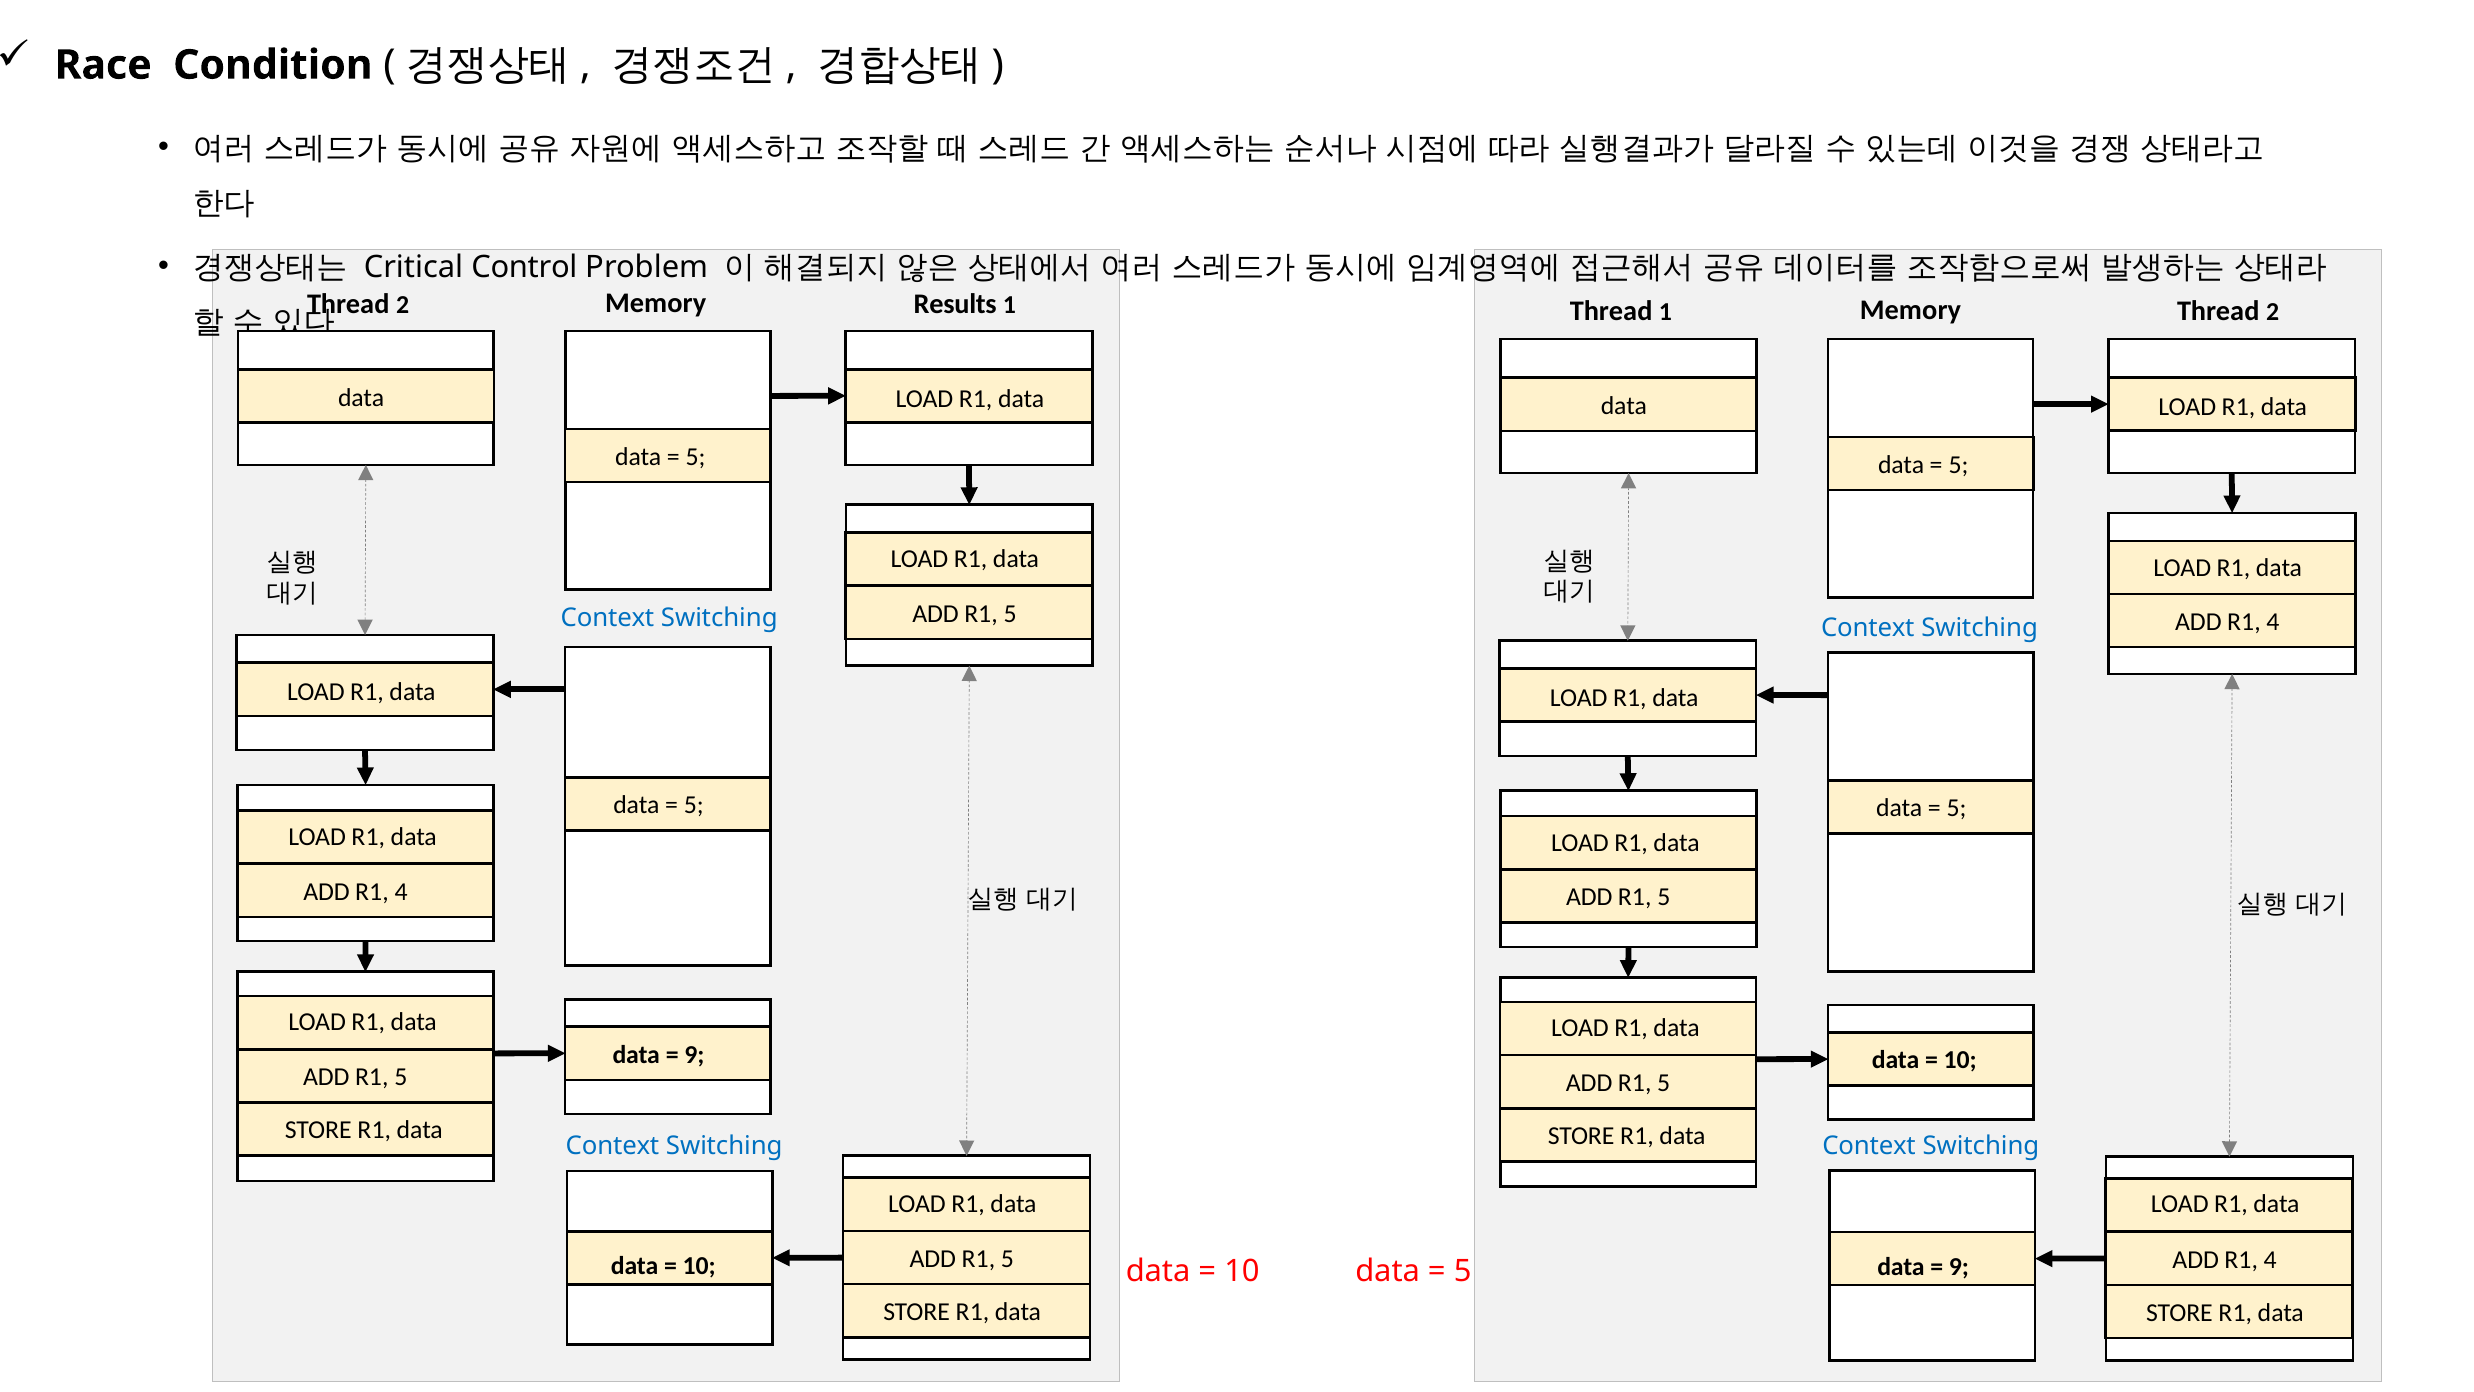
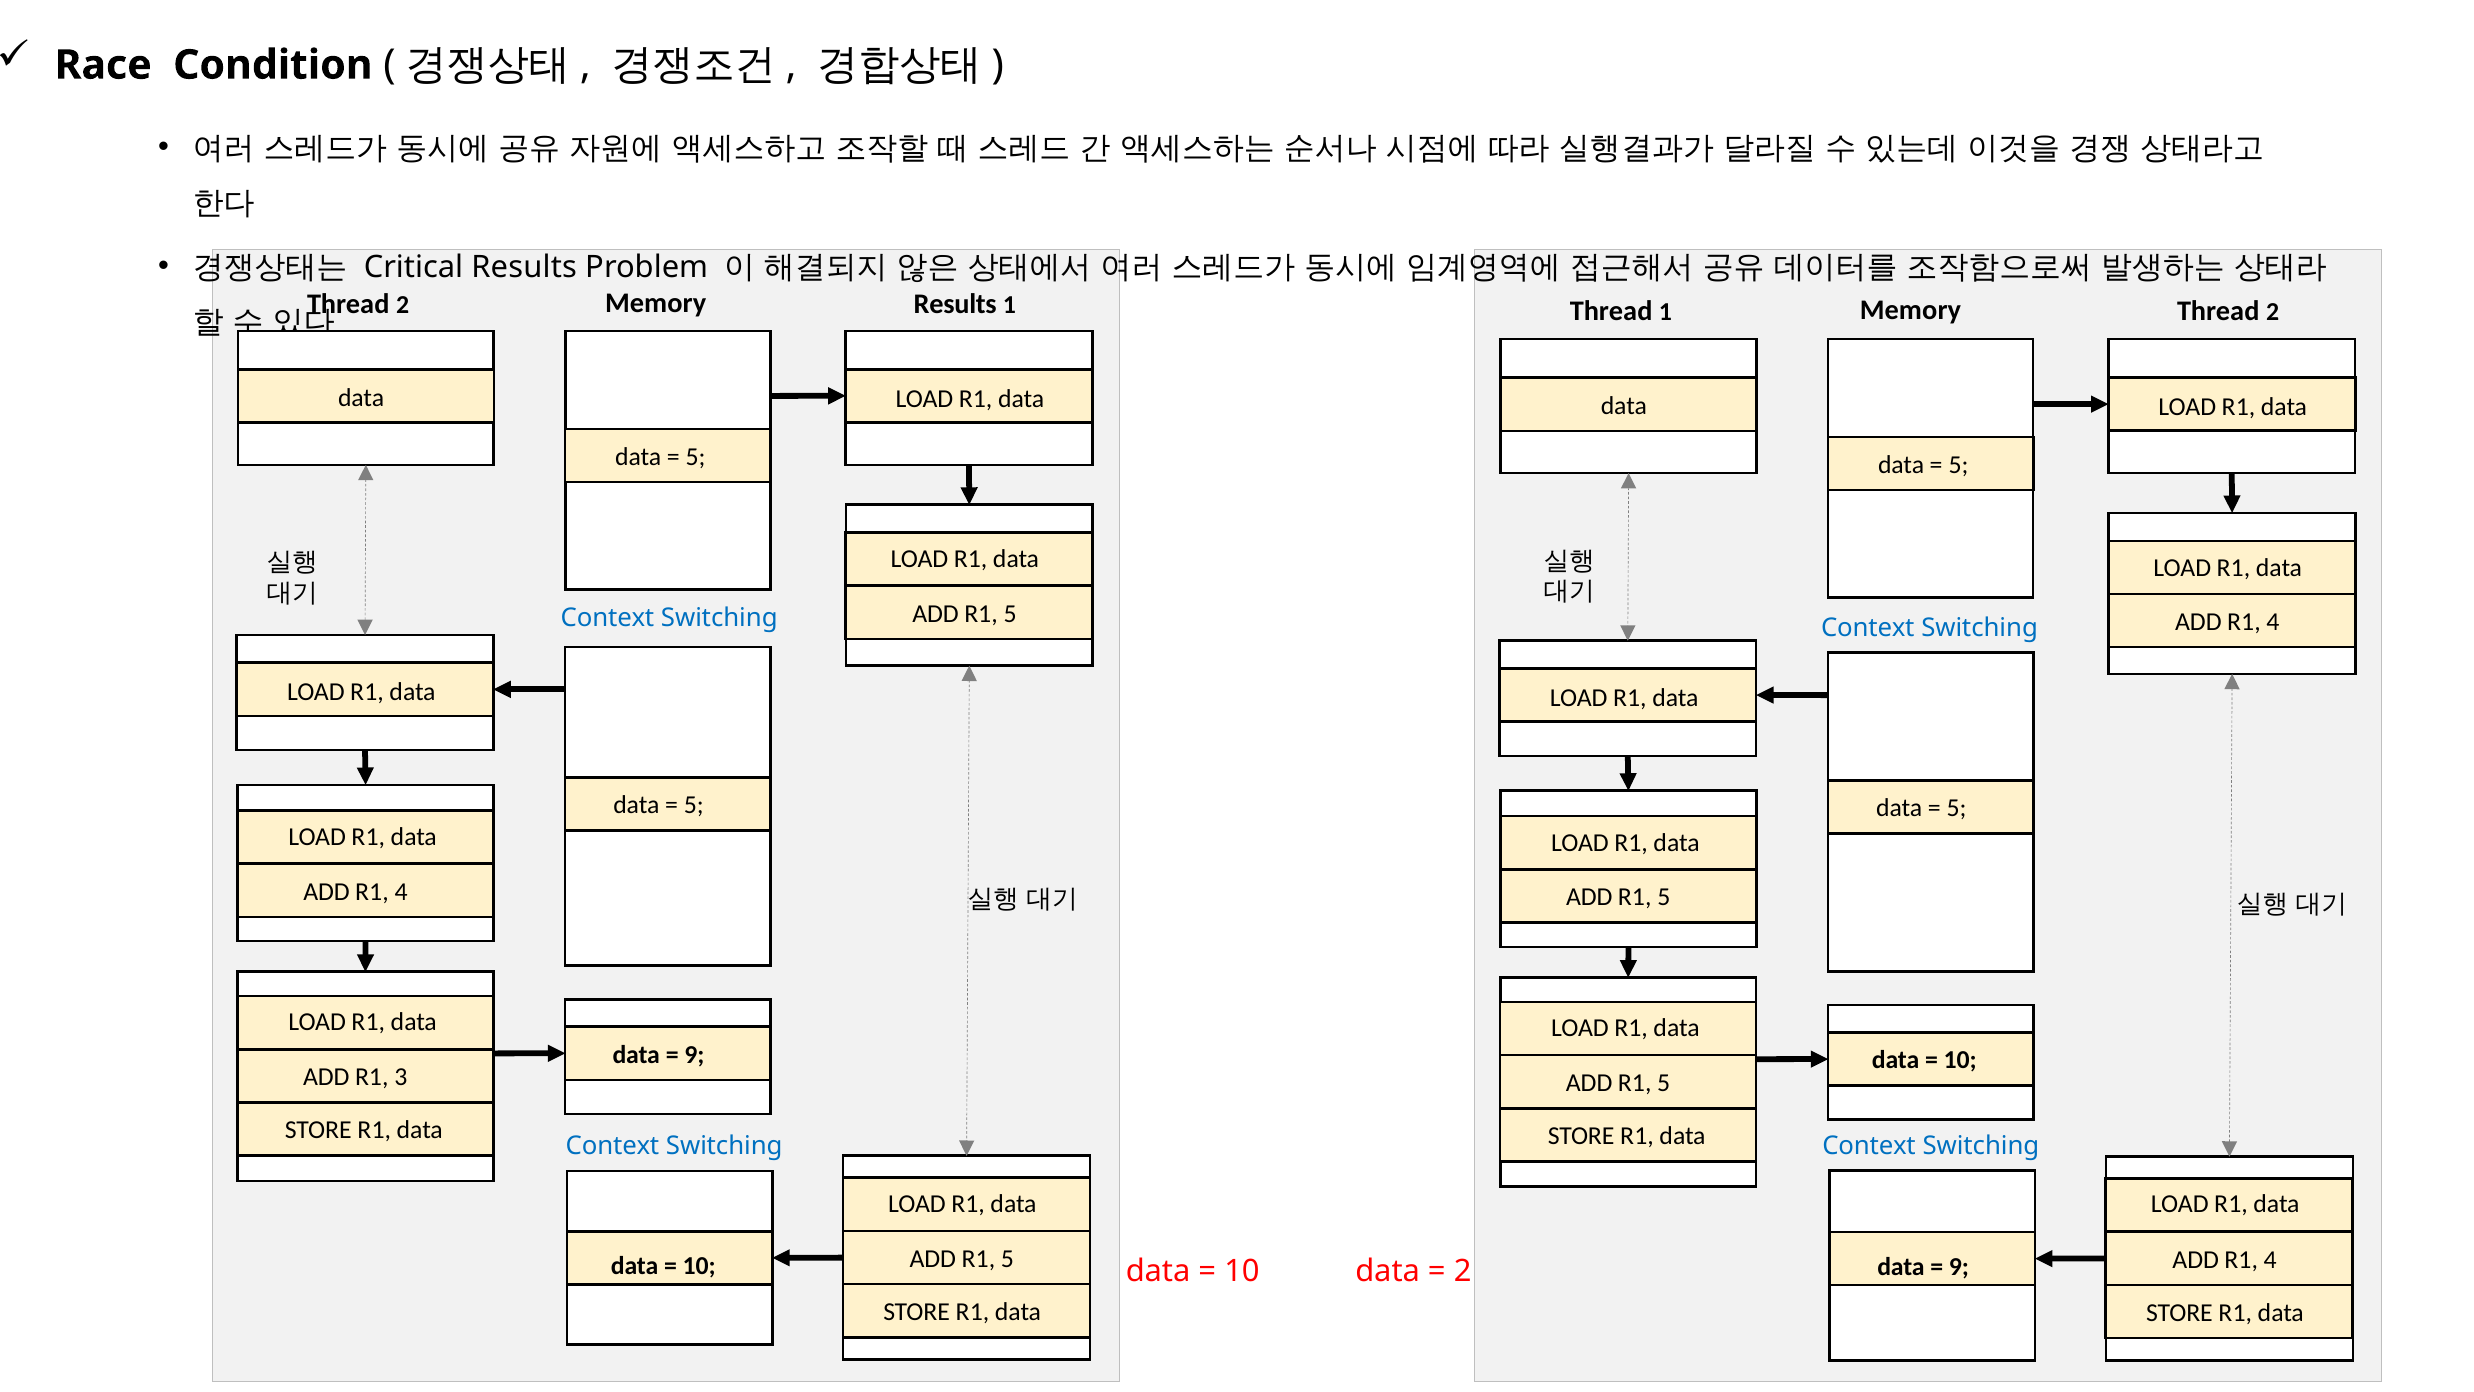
Critical Control: Control -> Results (524, 267)
5: 5 -> 3 (401, 1077)
5: 5 -> 2 (1463, 1271)
